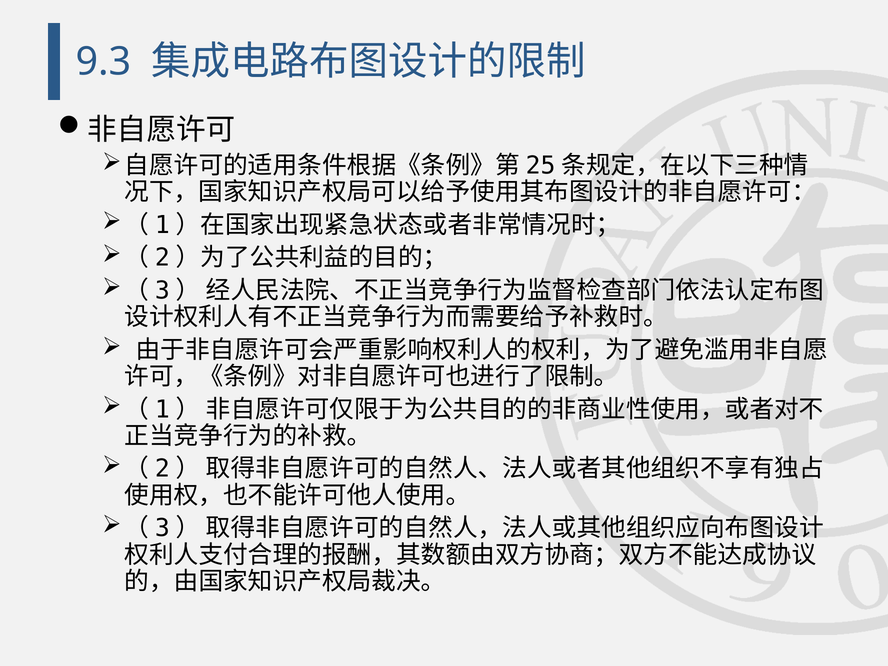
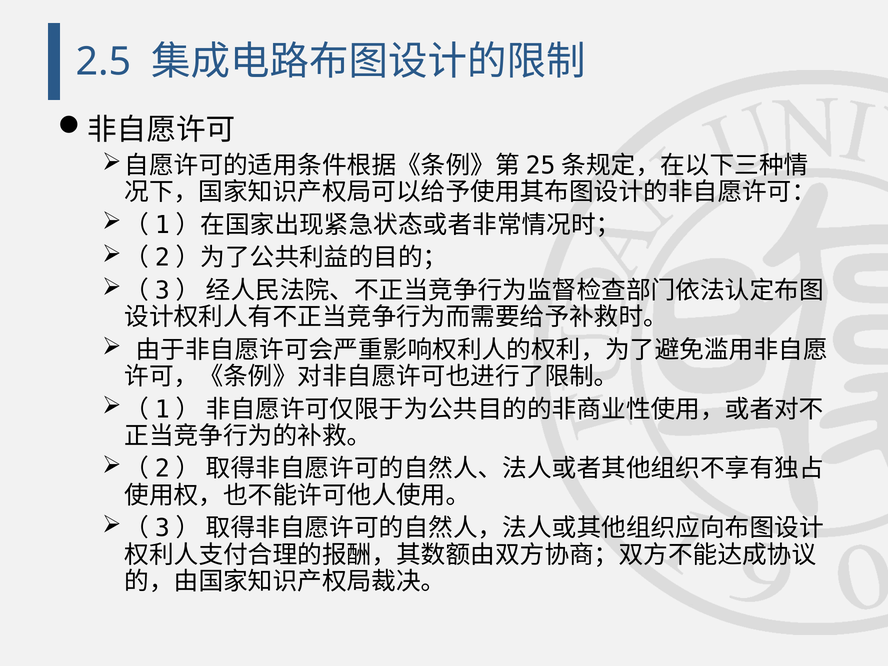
9.3: 9.3 -> 2.5 (104, 61)
